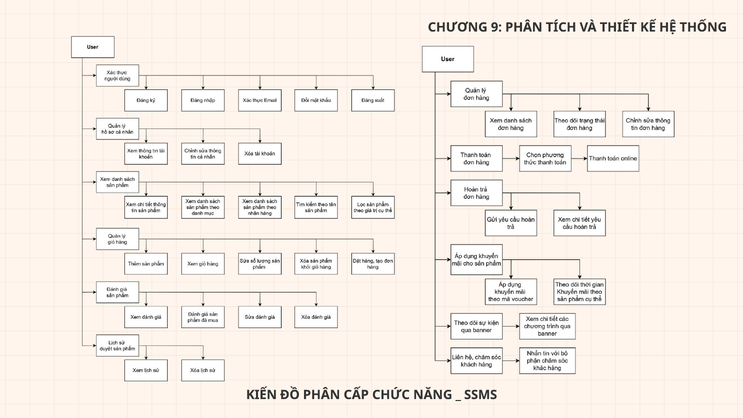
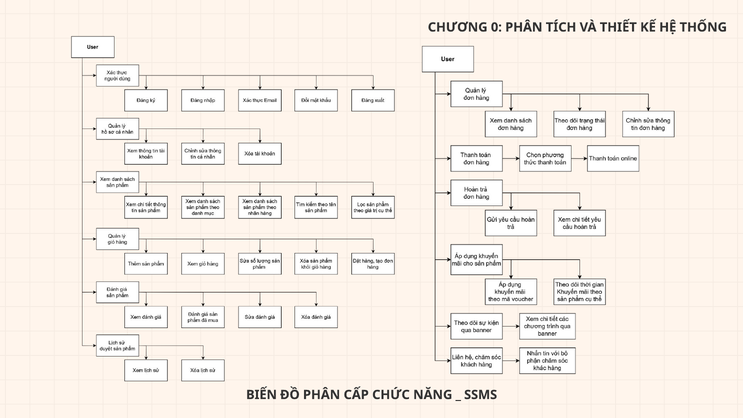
9: 9 -> 0 (496, 27)
KIẾN: KIẾN -> BIẾN (262, 395)
